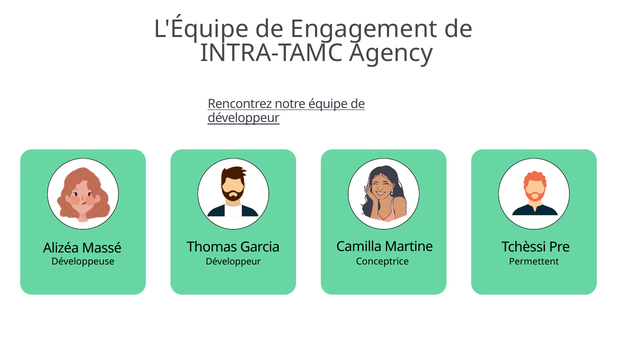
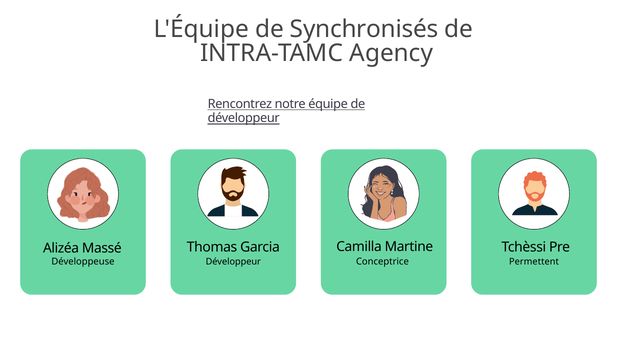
Engagement: Engagement -> Synchronisés (364, 29)
